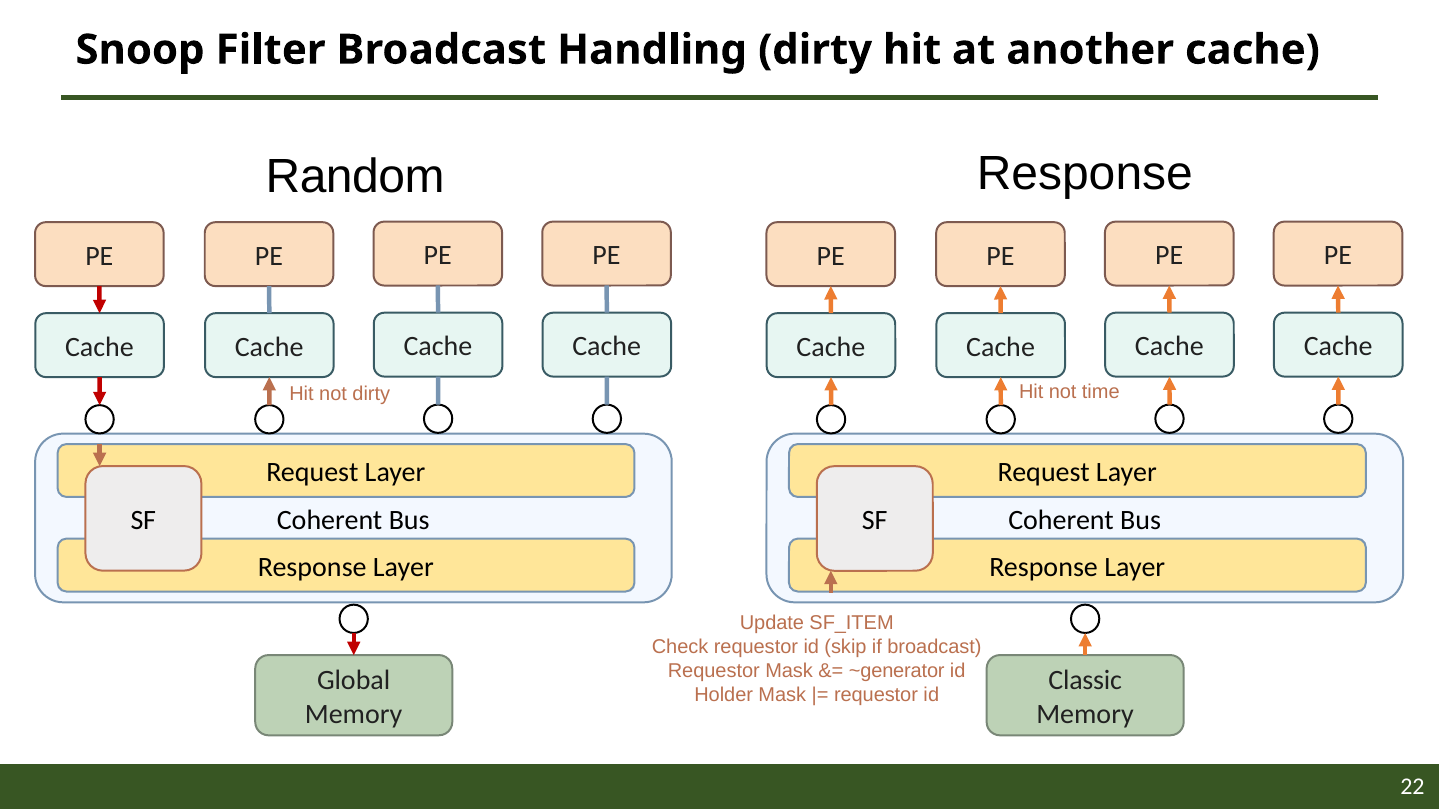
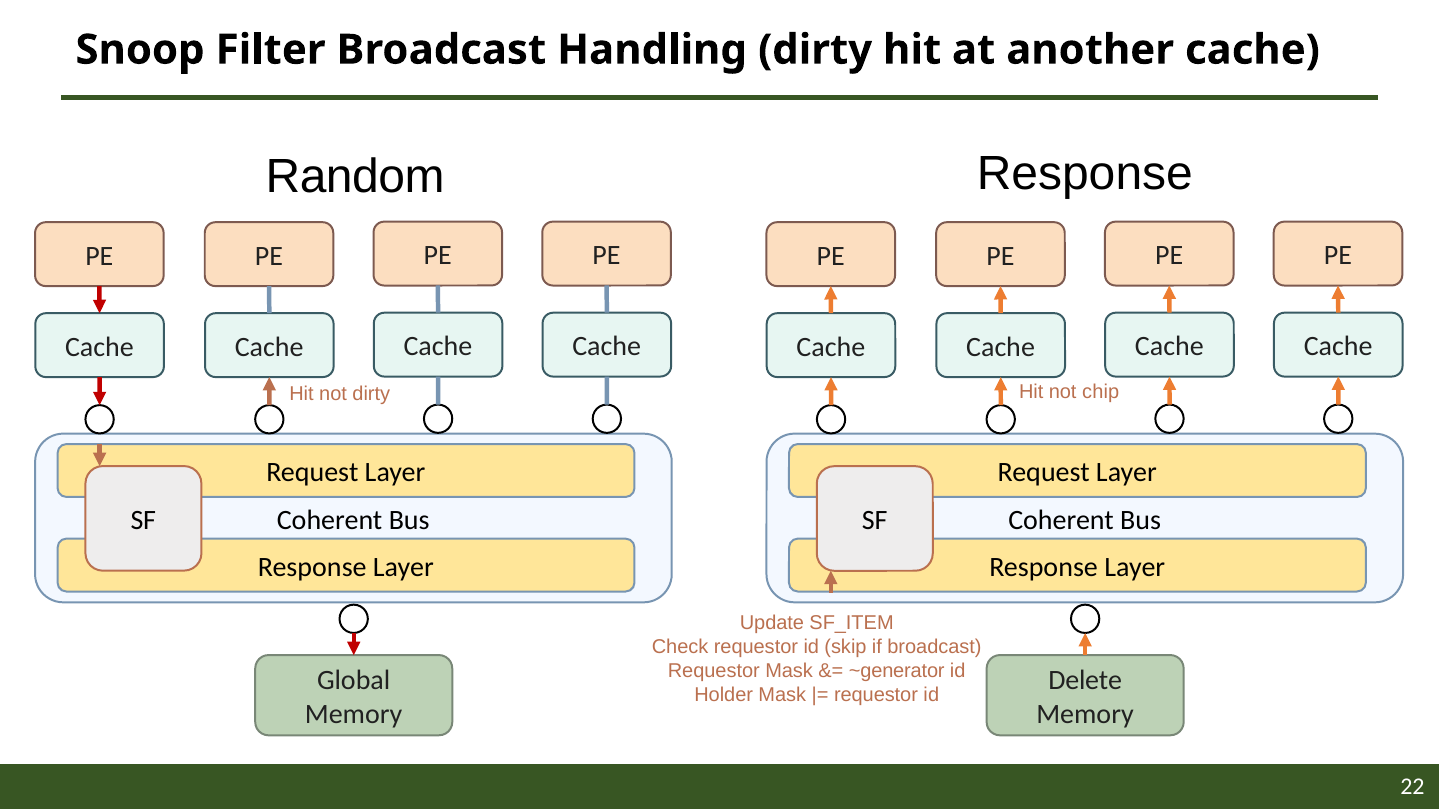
time: time -> chip (1101, 392)
Classic: Classic -> Delete (1085, 681)
